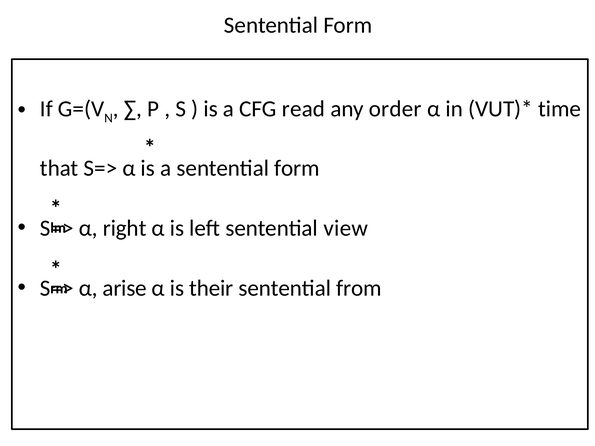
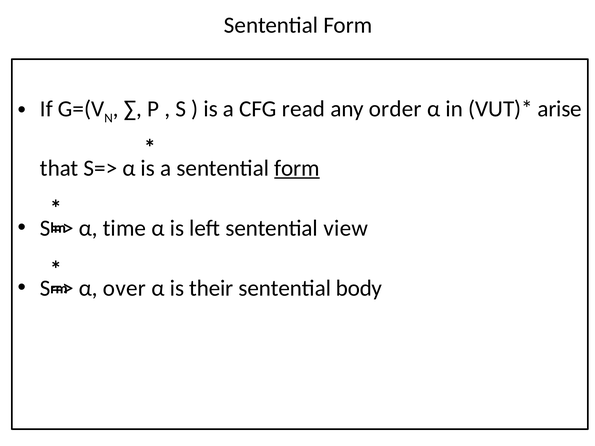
time: time -> arise (560, 109)
form underline: none -> present (297, 168)
right: right -> time (124, 228)
arise: arise -> over (124, 288)
from: from -> body (359, 288)
